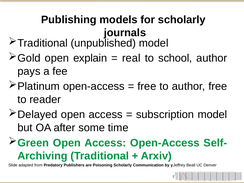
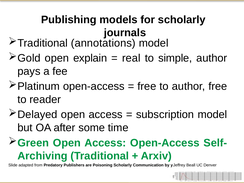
unpublished: unpublished -> annotations (103, 43)
school: school -> simple (175, 58)
